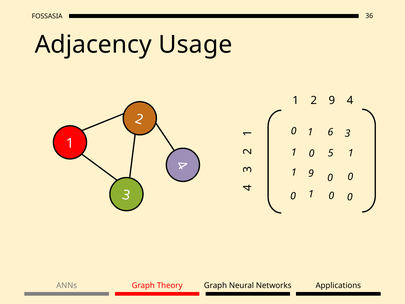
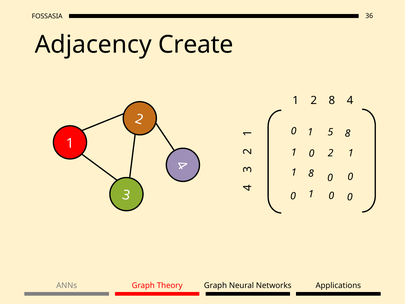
Usage: Usage -> Create (196, 45)
2 9: 9 -> 8 (332, 100)
0 3: 3 -> 8 (348, 134)
6: 6 -> 5 (330, 132)
5: 5 -> 2 (331, 153)
1 9: 9 -> 8 (311, 173)
